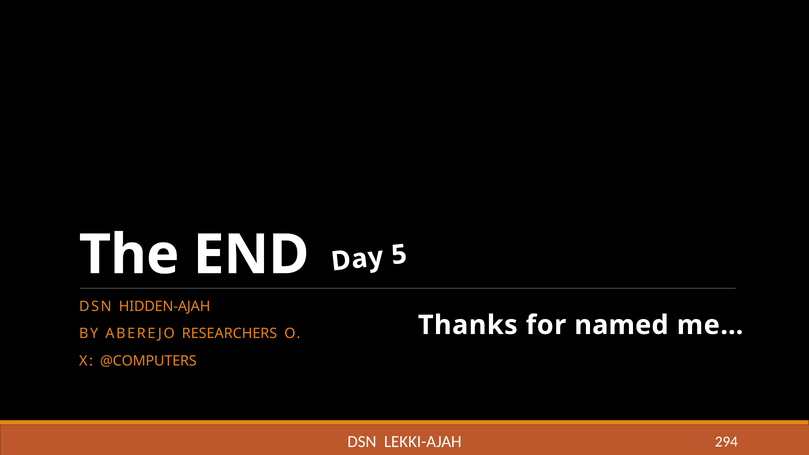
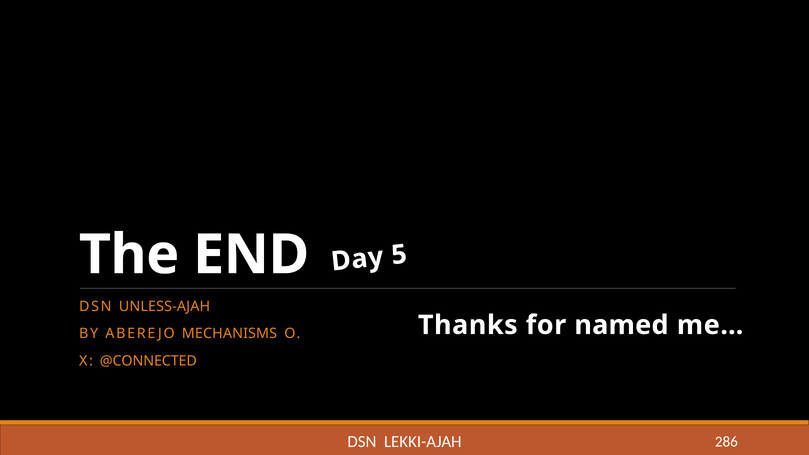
HIDDEN-AJAH: HIDDEN-AJAH -> UNLESS-AJAH (164, 306)
RESEARCHERS: RESEARCHERS -> MECHANISMS (229, 334)
@COMPUTERS: @COMPUTERS -> @CONNECTED (148, 361)
294: 294 -> 286 (726, 442)
